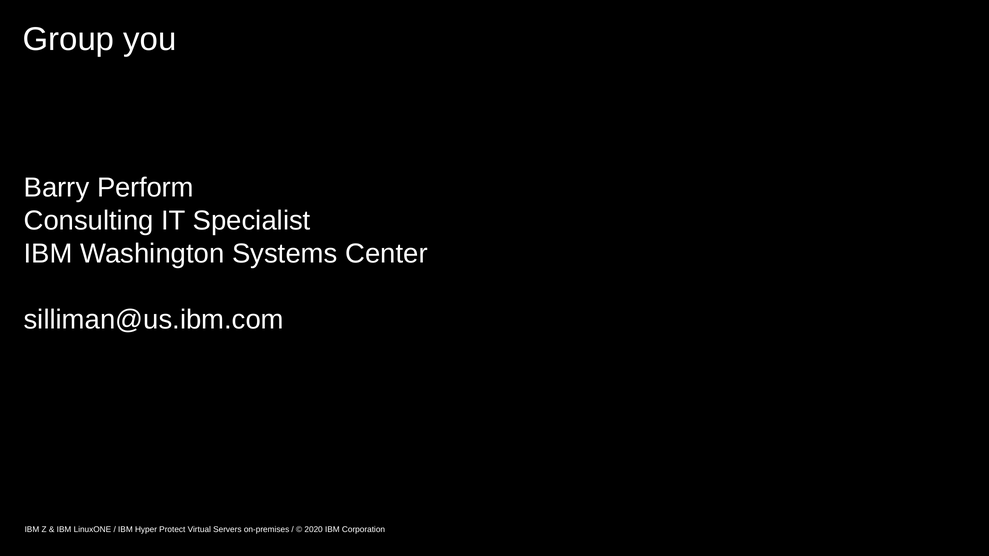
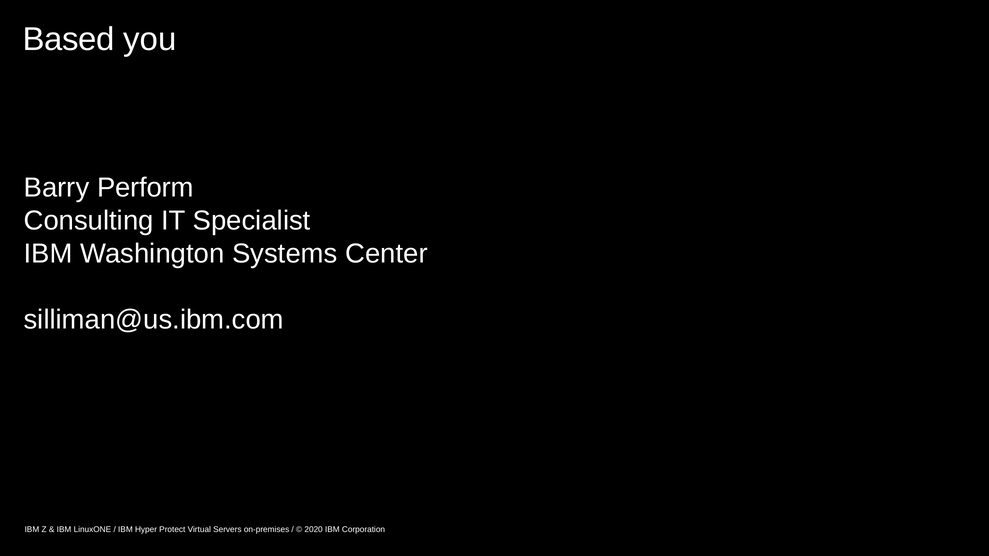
Group: Group -> Based (69, 39)
